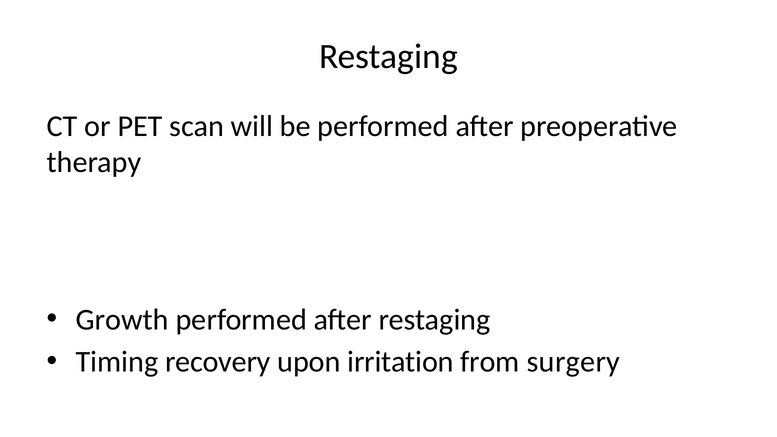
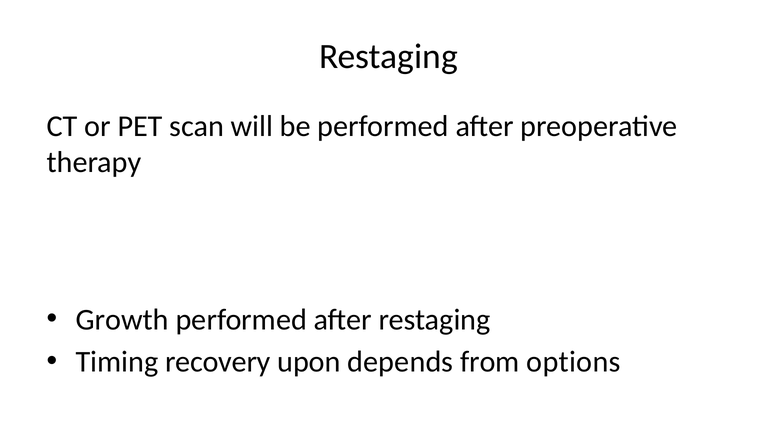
irritation: irritation -> depends (400, 362)
surgery: surgery -> options (573, 362)
